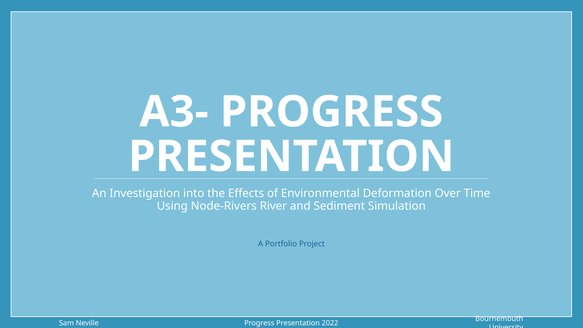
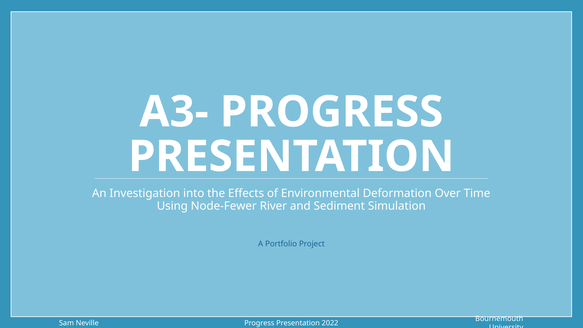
Node-Rivers: Node-Rivers -> Node-Fewer (224, 206)
